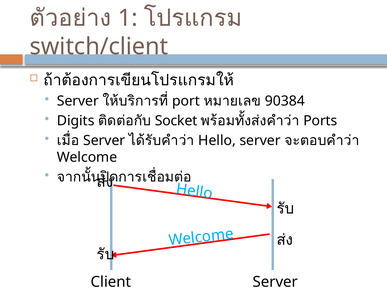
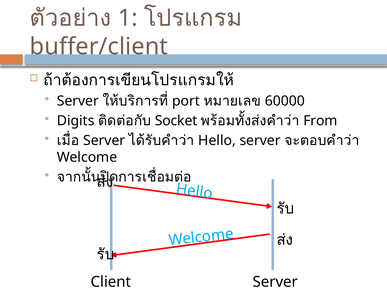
switch/client: switch/client -> buffer/client (99, 46)
90384: 90384 -> 60000 (285, 101)
Ports: Ports -> From (320, 120)
